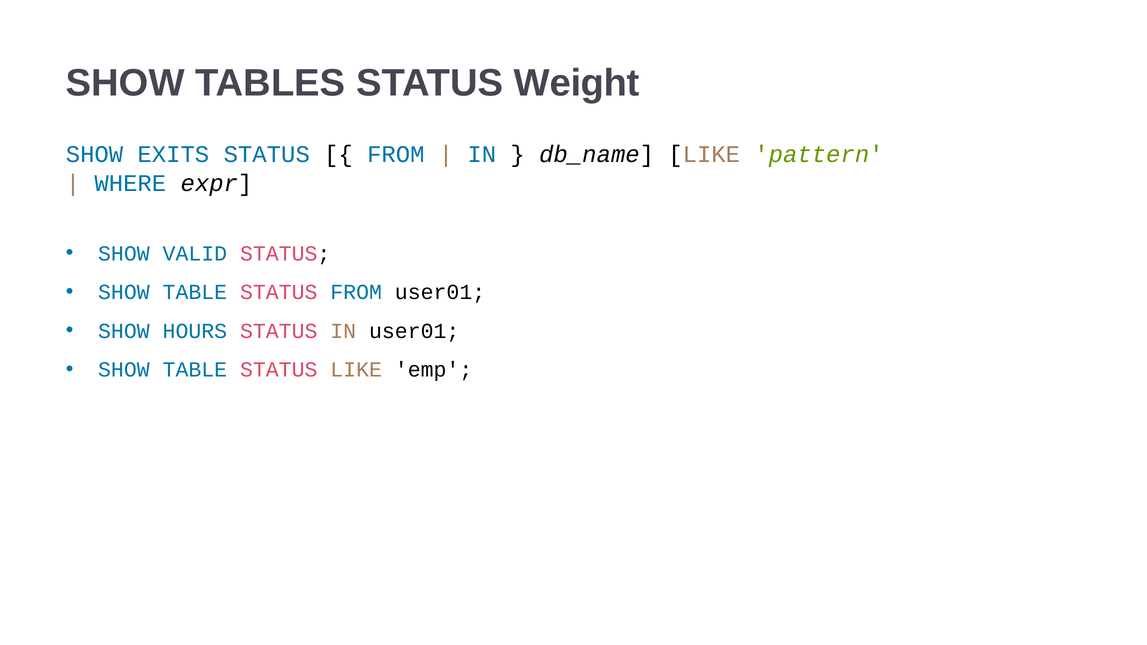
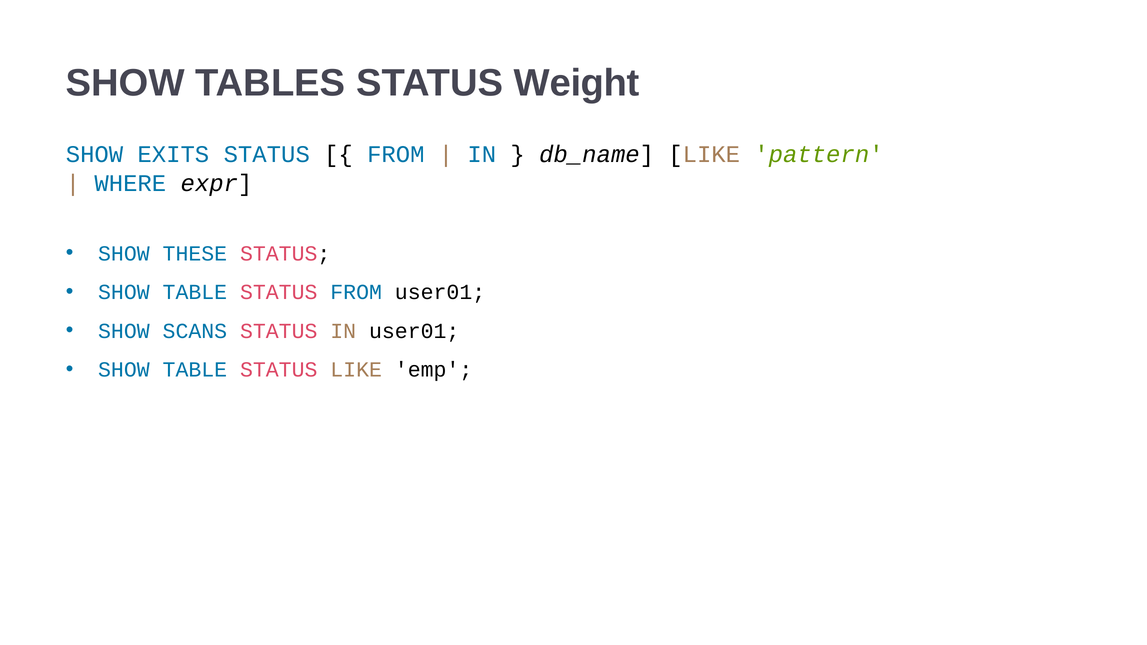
VALID: VALID -> THESE (195, 254)
HOURS: HOURS -> SCANS (195, 331)
